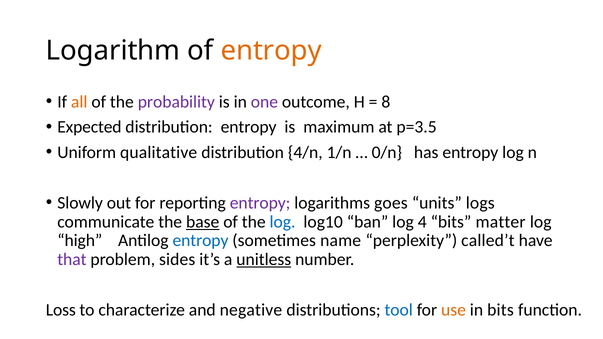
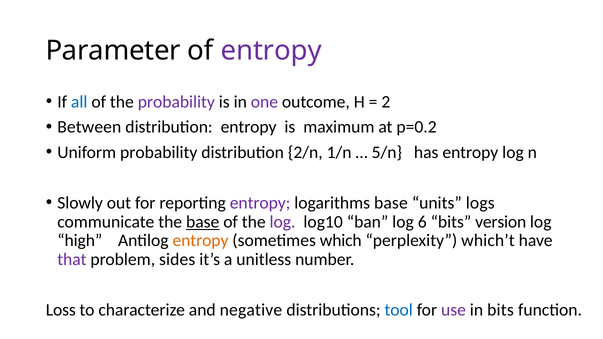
Logarithm: Logarithm -> Parameter (113, 51)
entropy colour: orange -> purple (271, 51)
all colour: orange -> blue (79, 102)
8: 8 -> 2 (386, 102)
Expected: Expected -> Between (89, 127)
p=3.5: p=3.5 -> p=0.2 (417, 127)
Uniform qualitative: qualitative -> probability (159, 152)
4/n: 4/n -> 2/n (305, 152)
0/n: 0/n -> 5/n (387, 152)
logarithms goes: goes -> base (391, 203)
log colour: blue -> purple (283, 222)
4: 4 -> 6 (422, 222)
matter: matter -> version (501, 222)
entropy colour: blue -> orange (200, 241)
name: name -> which (341, 241)
called’t: called’t -> which’t (488, 241)
unitless underline: present -> none (264, 260)
use colour: orange -> purple (453, 310)
